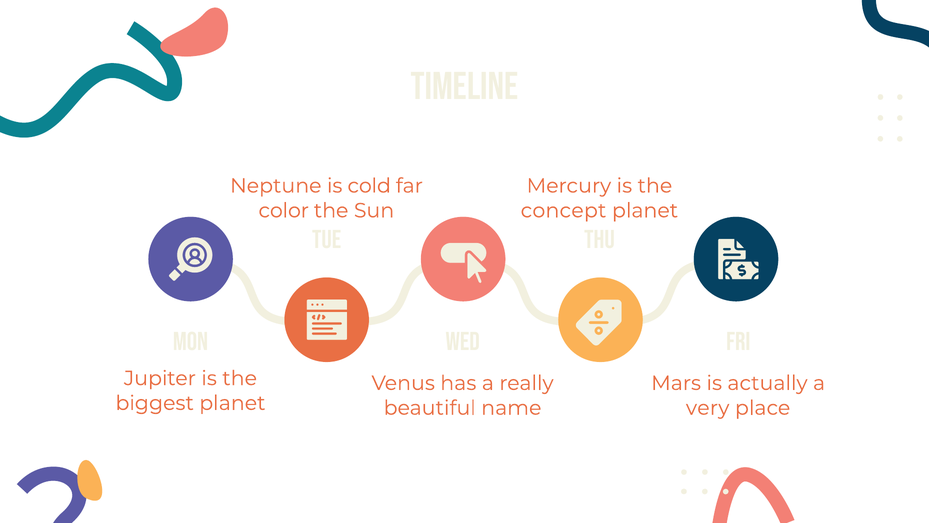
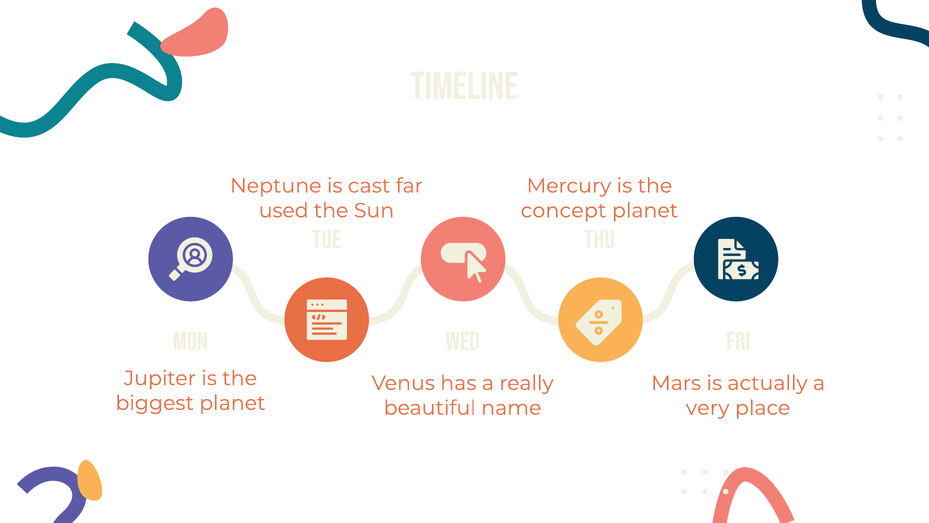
cold: cold -> cast (369, 186)
color: color -> used (284, 210)
